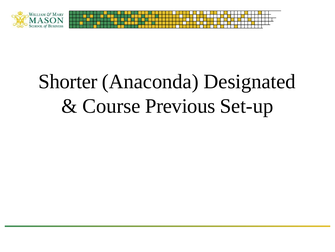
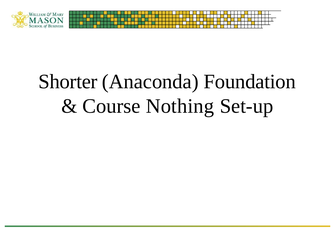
Designated: Designated -> Foundation (250, 81)
Previous: Previous -> Nothing (180, 106)
